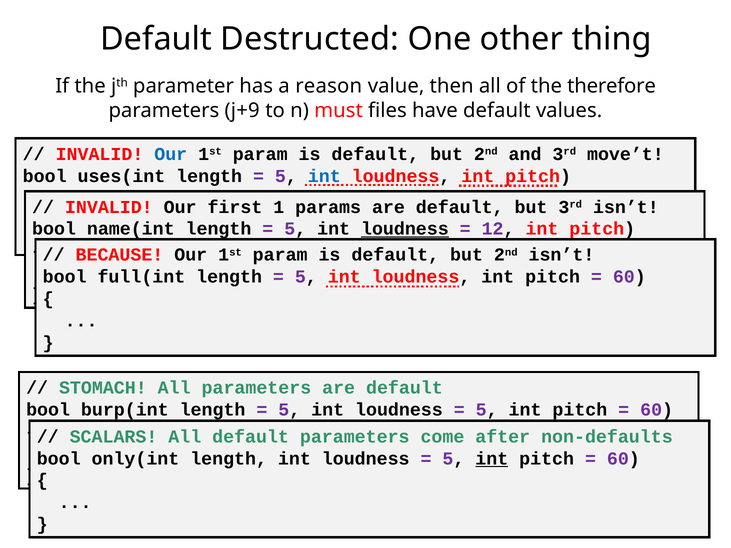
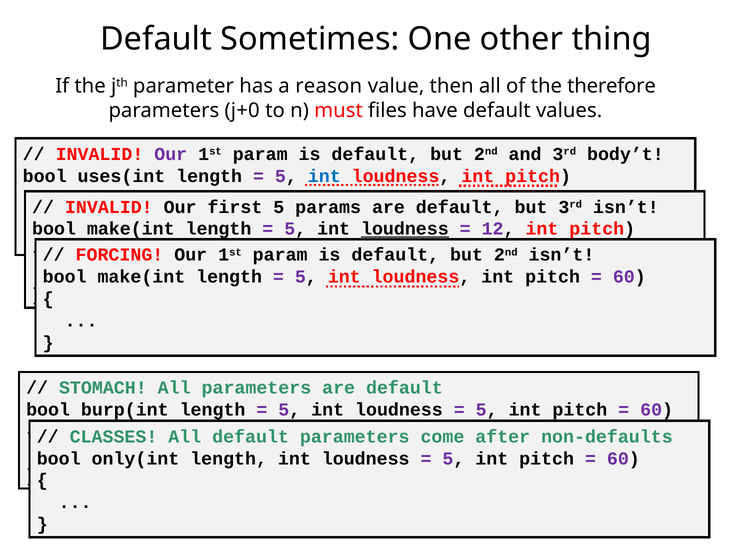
Destructed: Destructed -> Sometimes (310, 39)
j+9: j+9 -> j+0 (242, 110)
Our colour: blue -> purple (171, 154)
move’t: move’t -> body’t (625, 154)
first 1: 1 -> 5 (279, 207)
name(int: name(int -> make(int (131, 229)
BECAUSE: BECAUSE -> FORCING (119, 255)
full(int: full(int -> make(int (141, 277)
SCALARS: SCALARS -> CLASSES (114, 437)
int underline: present -> none (492, 459)
